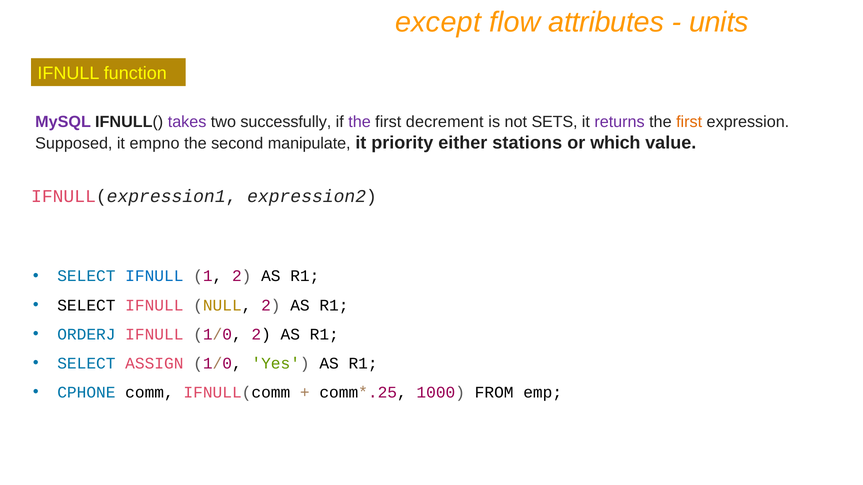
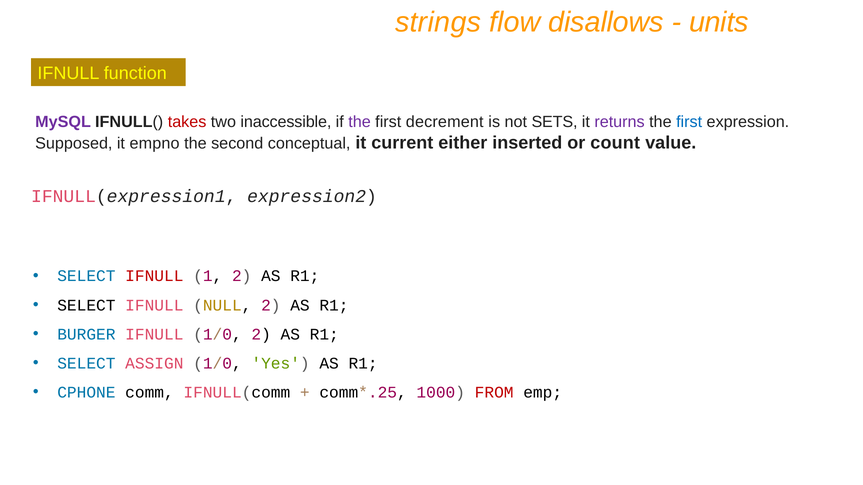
except: except -> strings (438, 22)
attributes: attributes -> disallows (606, 22)
takes colour: purple -> red (187, 122)
successfully: successfully -> inaccessible (286, 122)
first colour: orange -> blue (689, 122)
manipulate: manipulate -> conceptual (309, 143)
priority: priority -> current (402, 143)
stations: stations -> inserted (527, 143)
which: which -> count (615, 143)
IFNULL colour: blue -> red (154, 276)
ORDERJ: ORDERJ -> BURGER (86, 335)
FROM colour: black -> red (494, 393)
